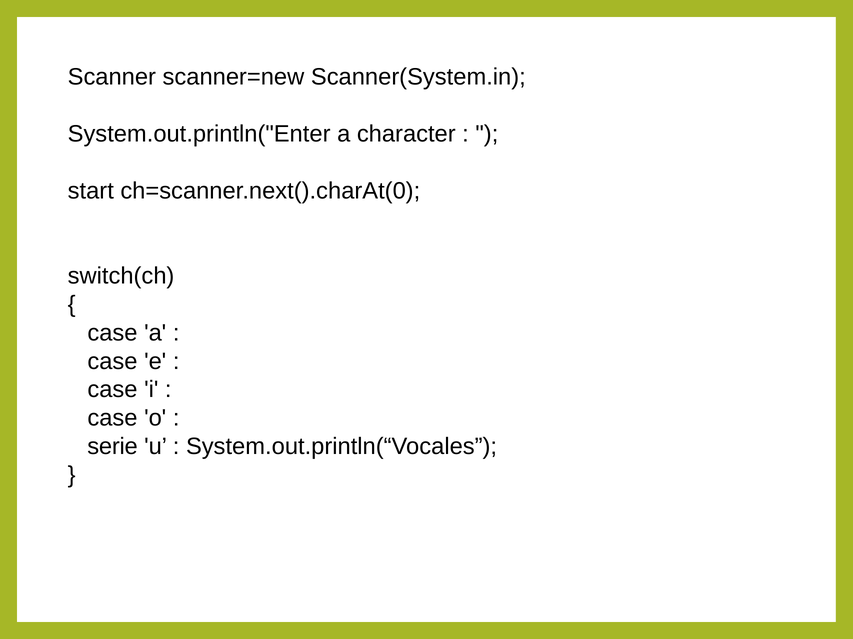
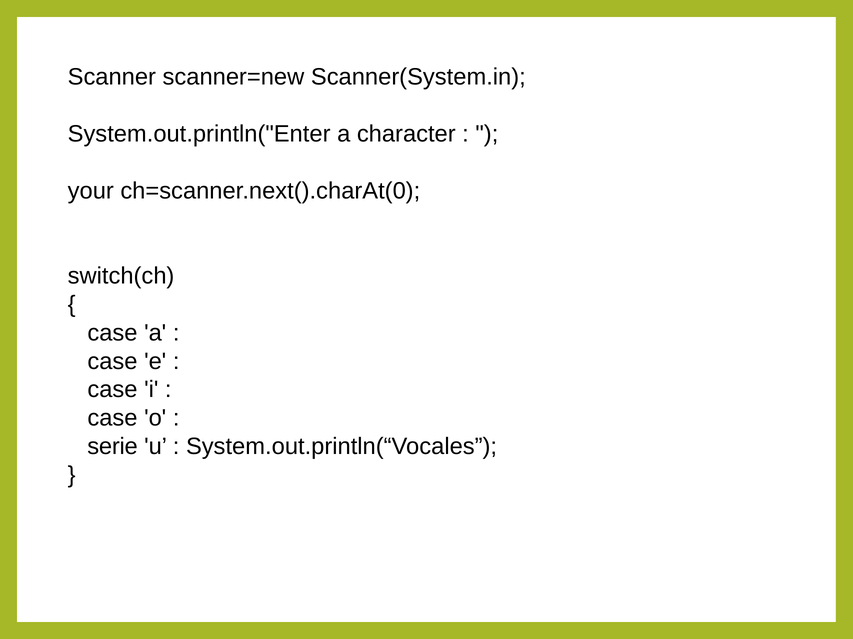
start: start -> your (91, 191)
